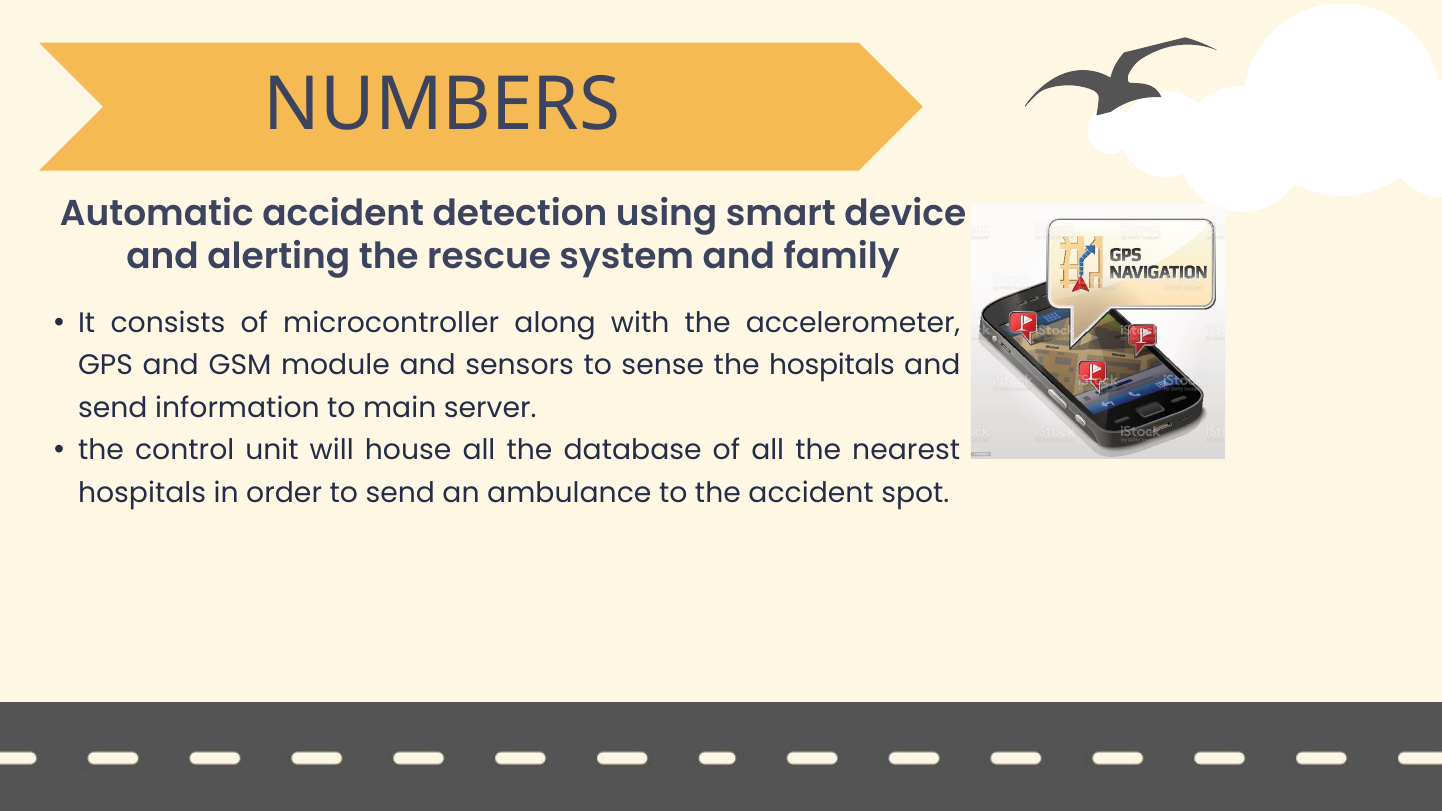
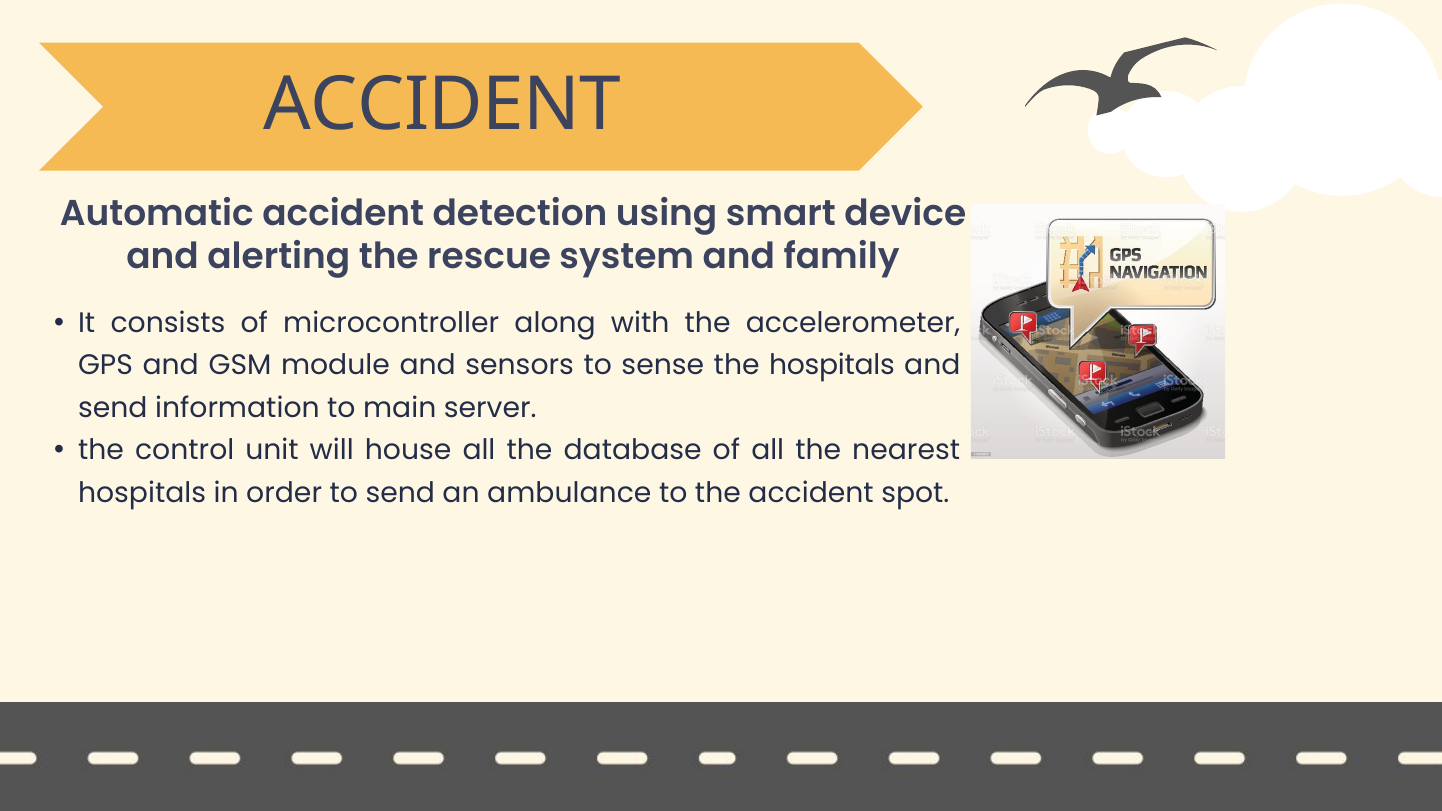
NUMBERS: NUMBERS -> ACCIDENT (442, 105)
